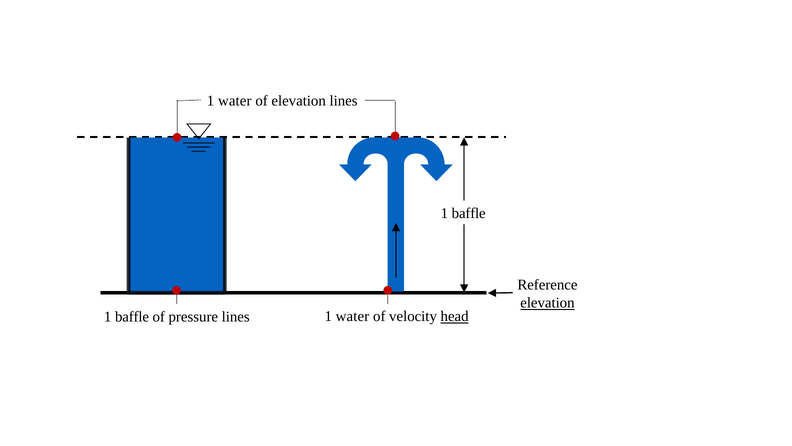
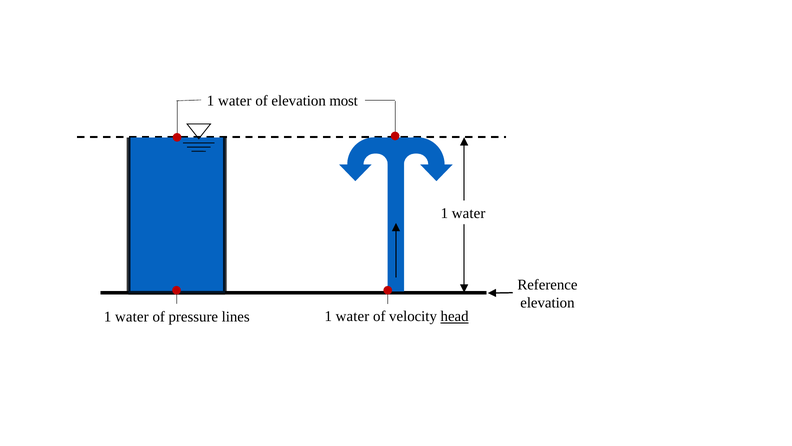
elevation lines: lines -> most (344, 101)
baffle: baffle -> water (469, 213)
elevation underline: present -> none (547, 303)
baffle: baffle -> water (132, 316)
